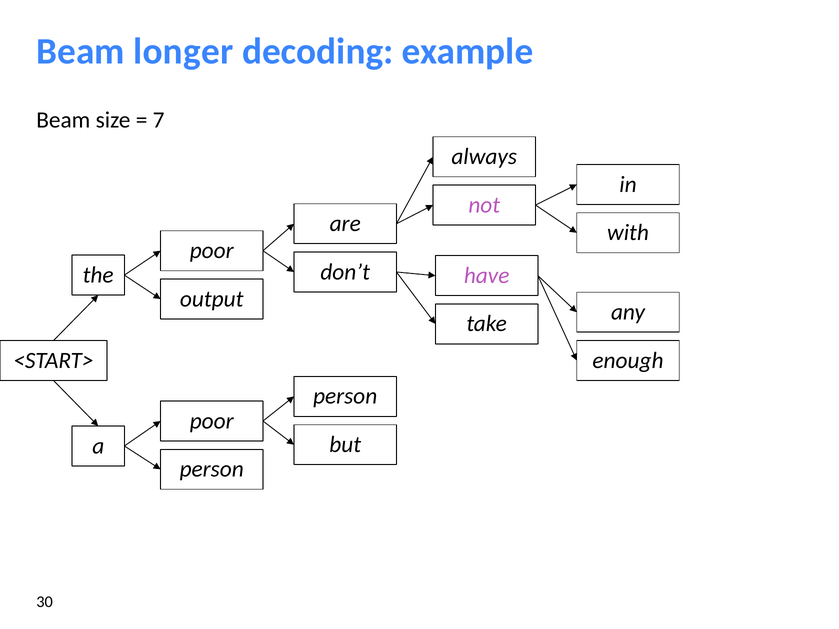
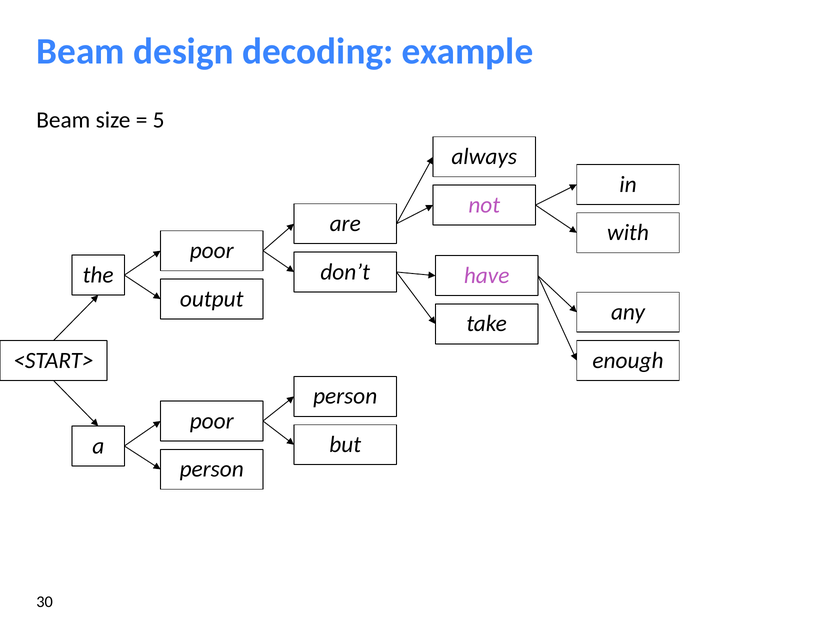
longer: longer -> design (183, 51)
7: 7 -> 5 (159, 120)
